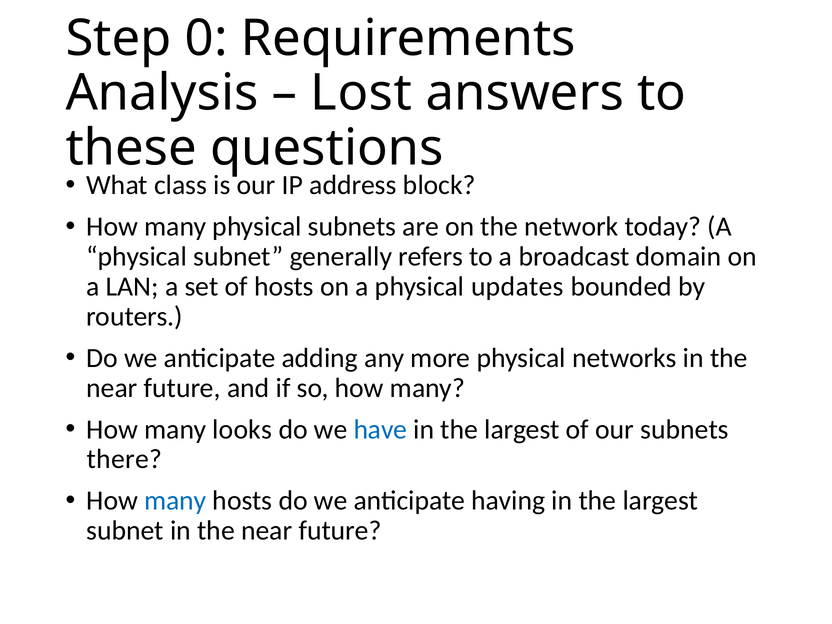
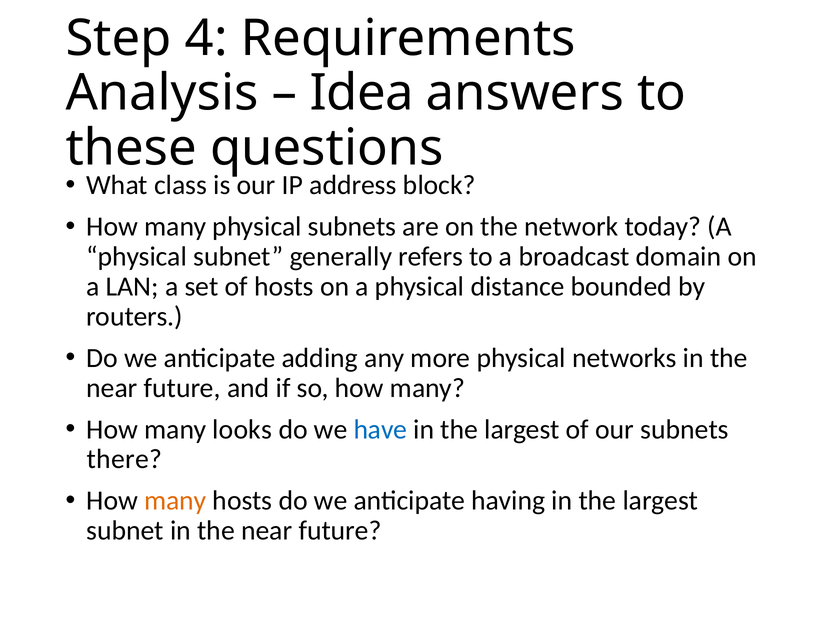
0: 0 -> 4 (206, 38)
Lost: Lost -> Idea (362, 93)
updates: updates -> distance (517, 286)
many colour: blue -> orange (175, 501)
